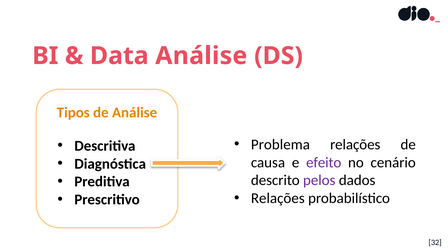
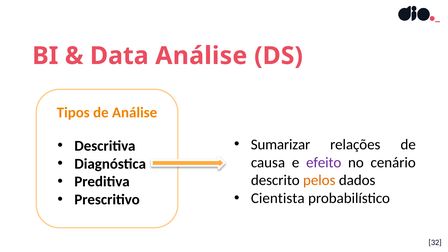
Problema: Problema -> Sumarizar (281, 145)
pelos colour: purple -> orange (319, 180)
Relações: Relações -> Cientista (278, 198)
